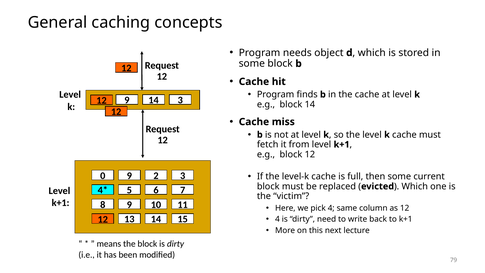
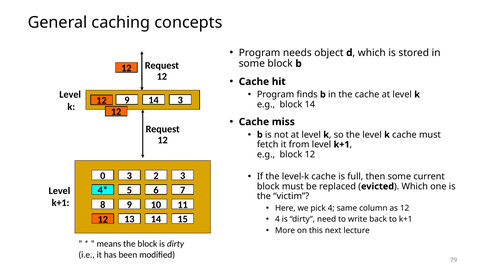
0 9: 9 -> 3 (129, 176)
